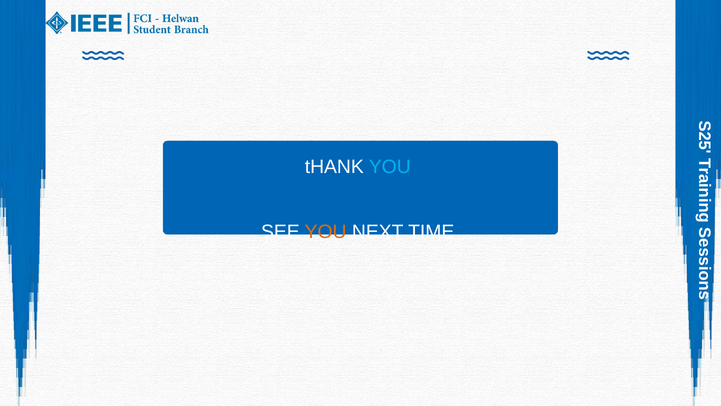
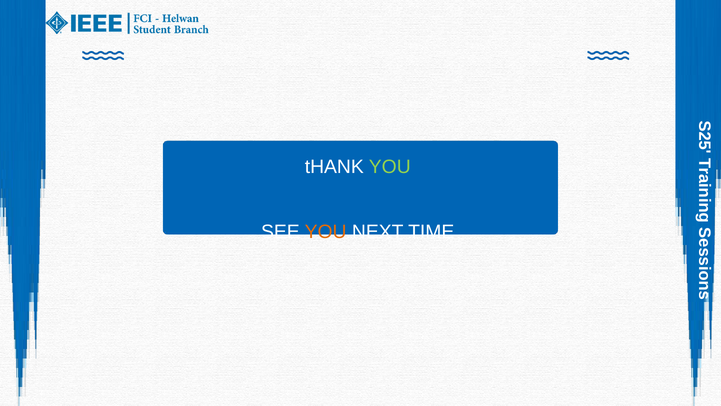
YOU colour: light blue -> light green (390, 167)
